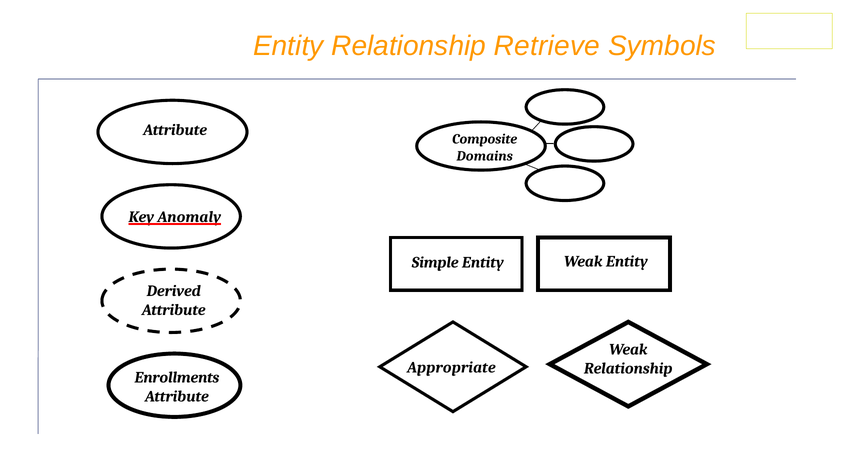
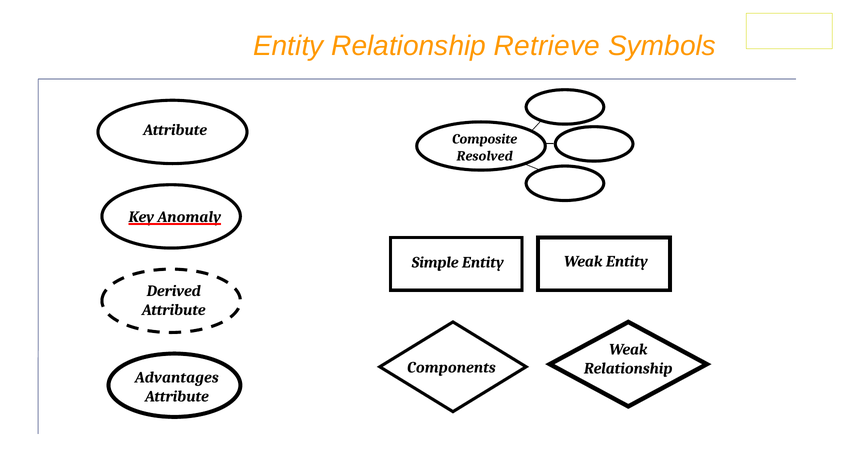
Domains: Domains -> Resolved (485, 156)
Appropriate: Appropriate -> Components (451, 368)
Enrollments: Enrollments -> Advantages (177, 377)
